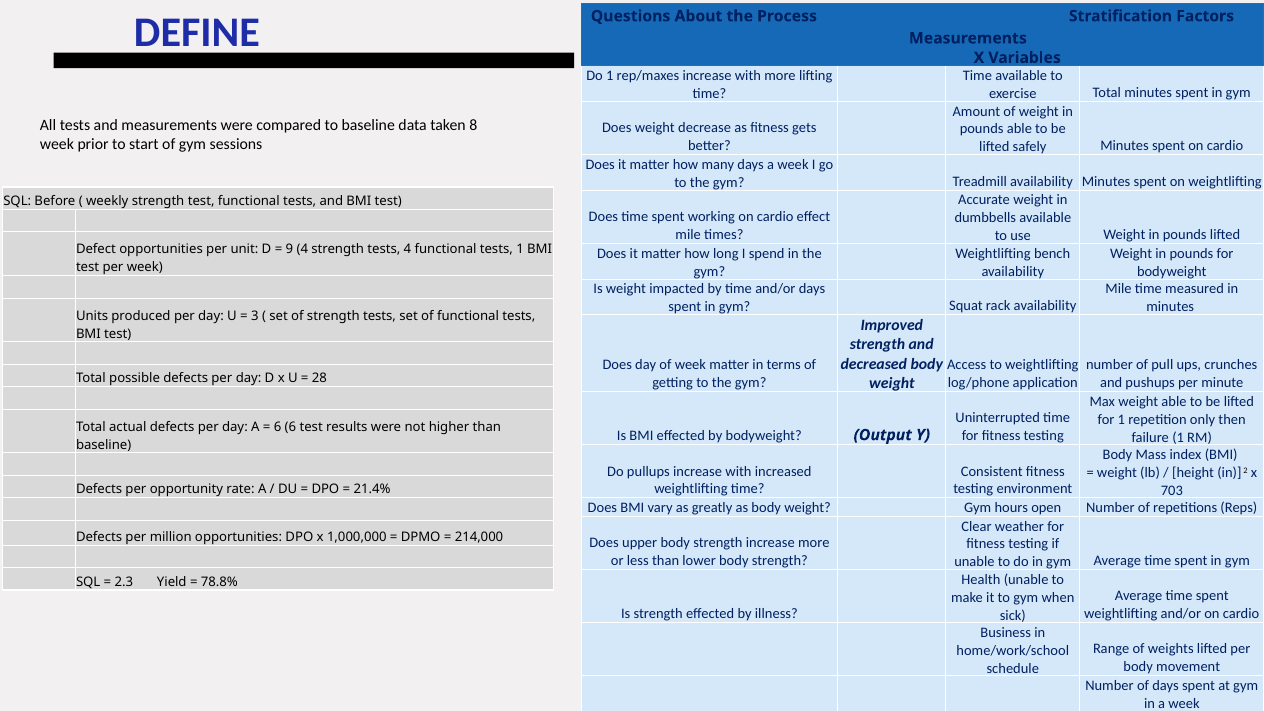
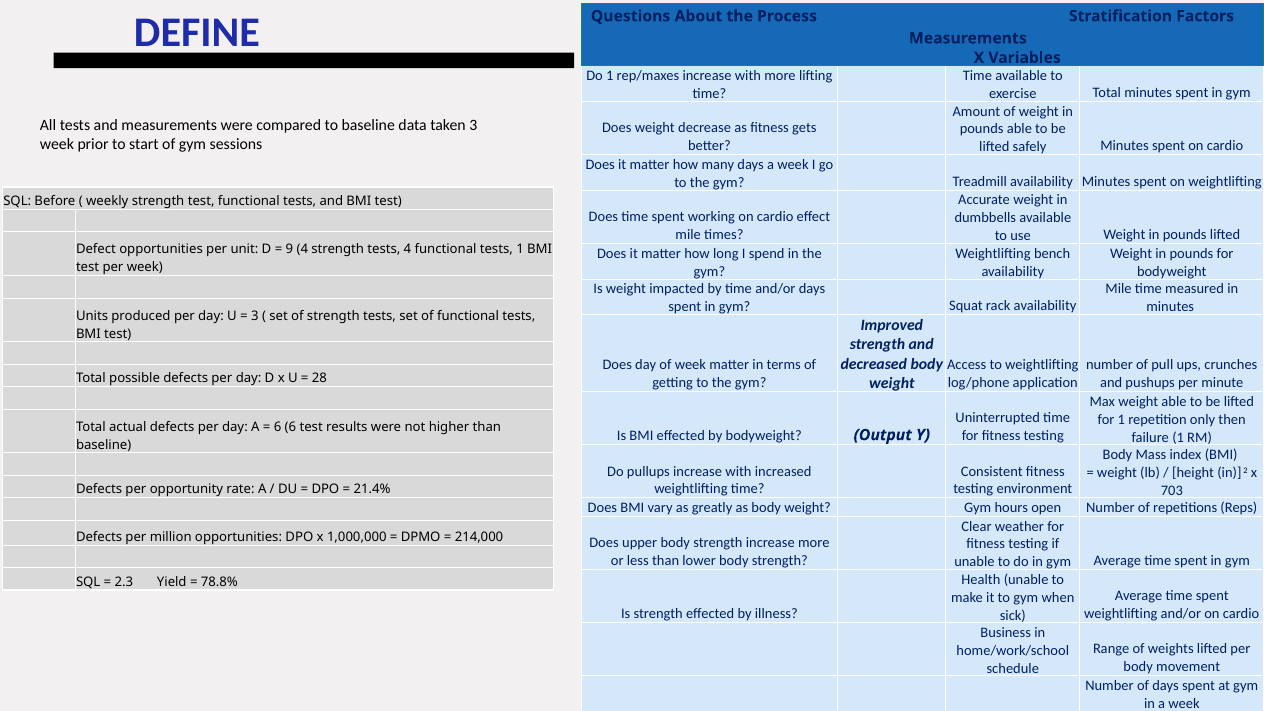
taken 8: 8 -> 3 (473, 125)
